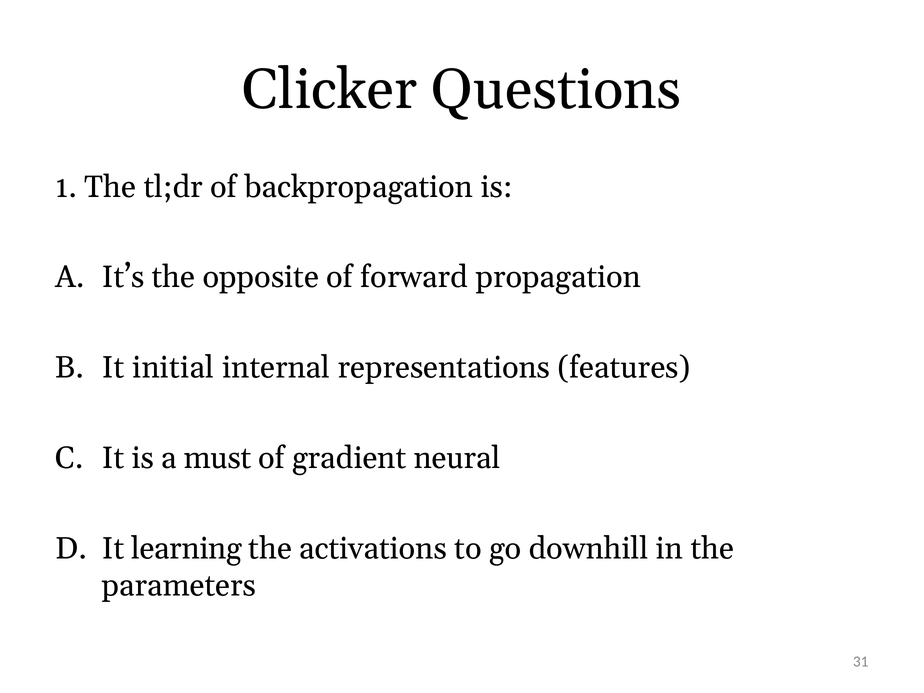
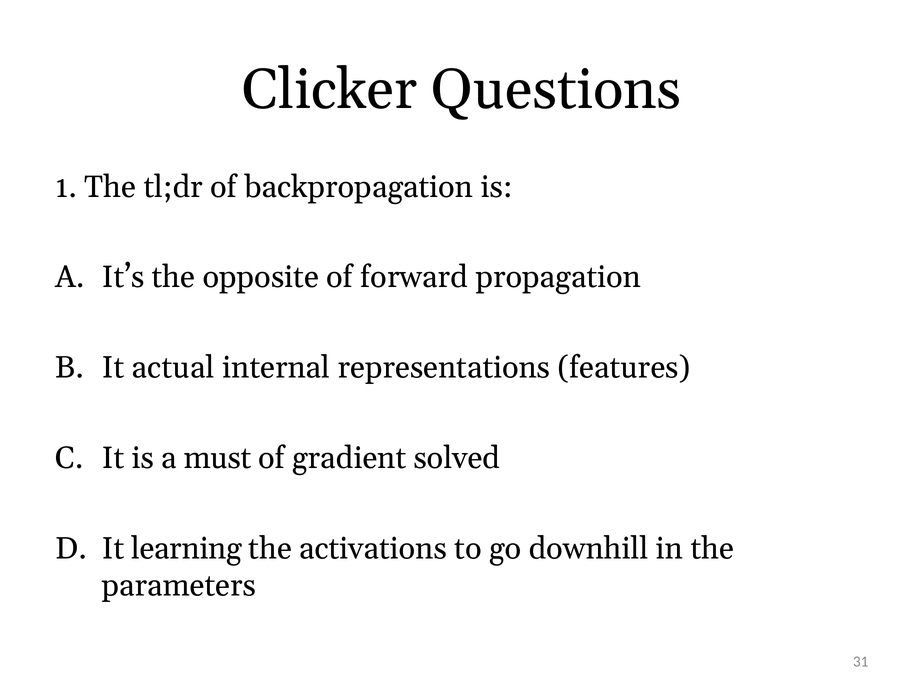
initial: initial -> actual (173, 368)
neural: neural -> solved (457, 458)
